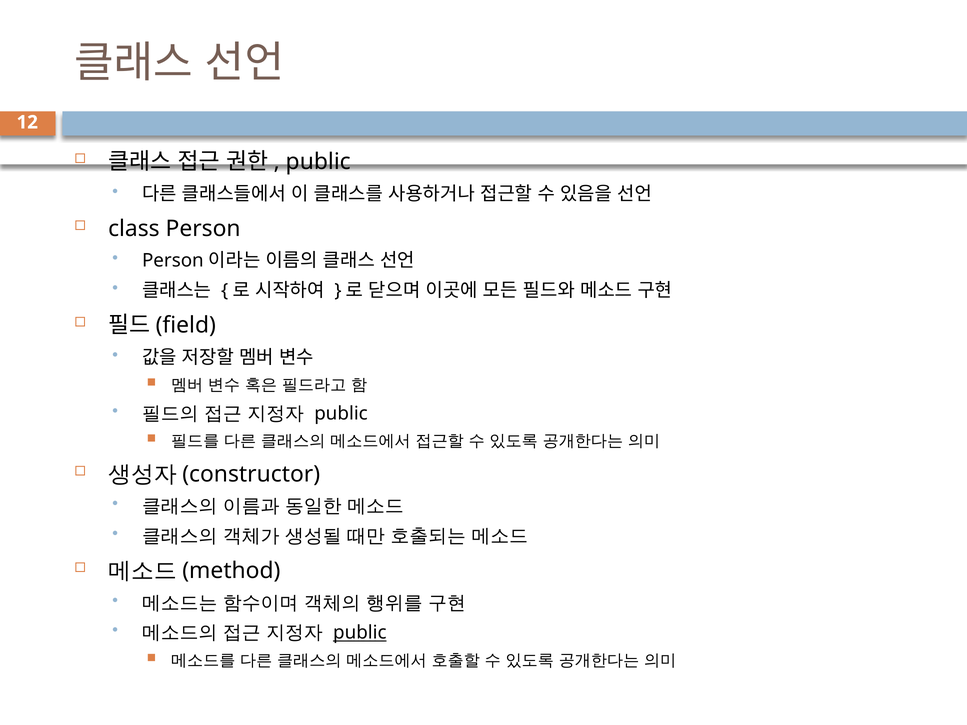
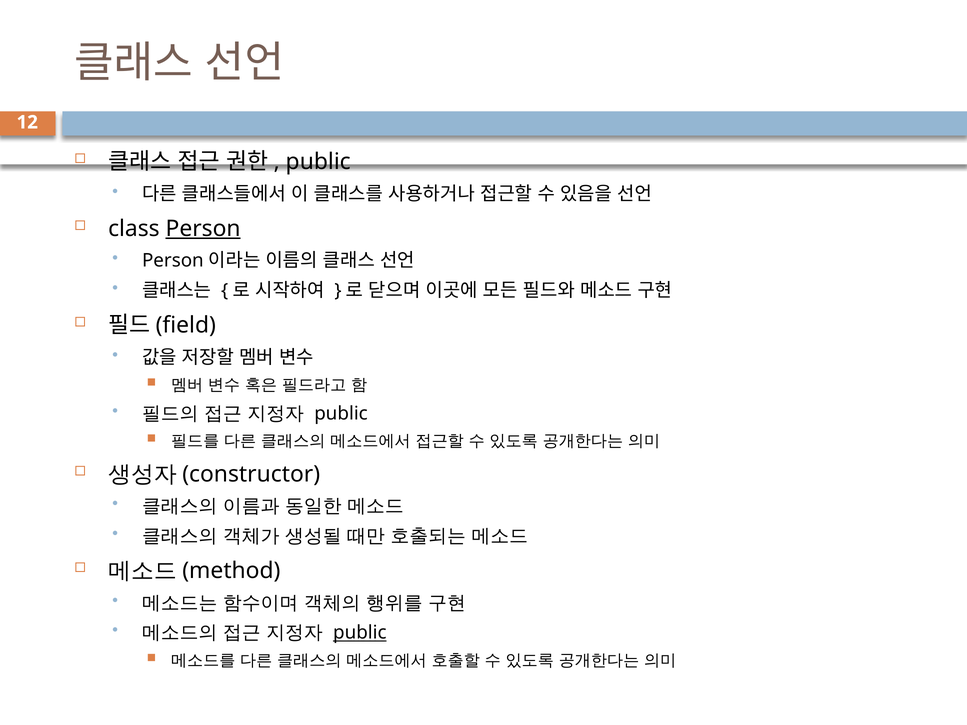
Person underline: none -> present (203, 229)
